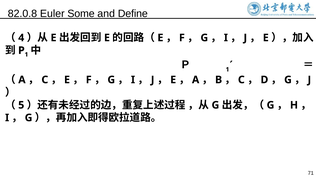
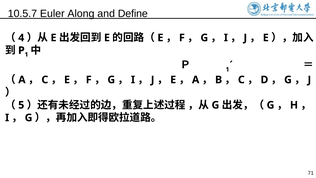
82.0.8: 82.0.8 -> 10.5.7 (22, 14)
Some: Some -> Along (81, 14)
